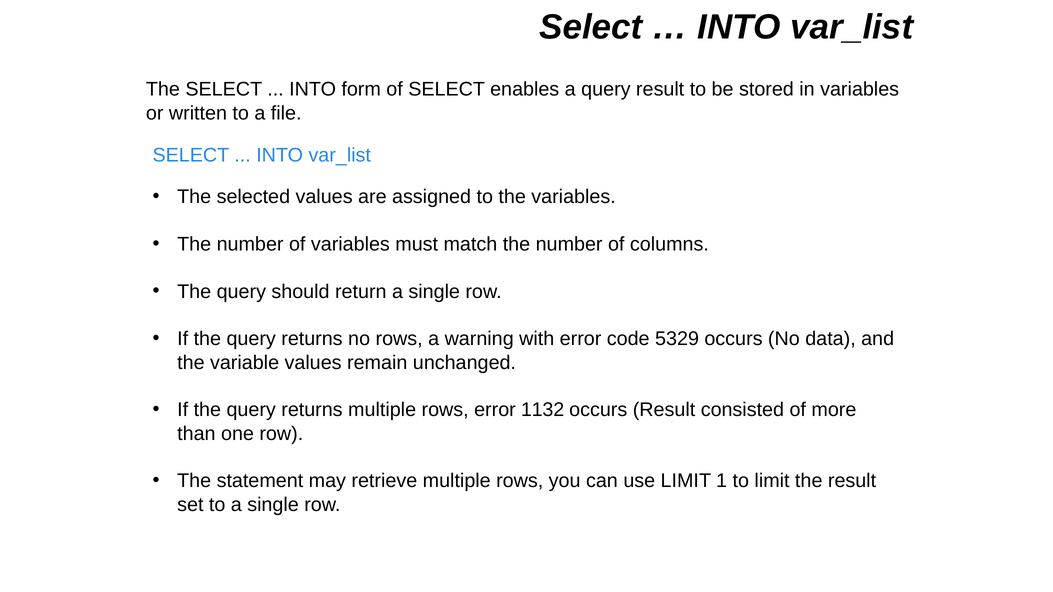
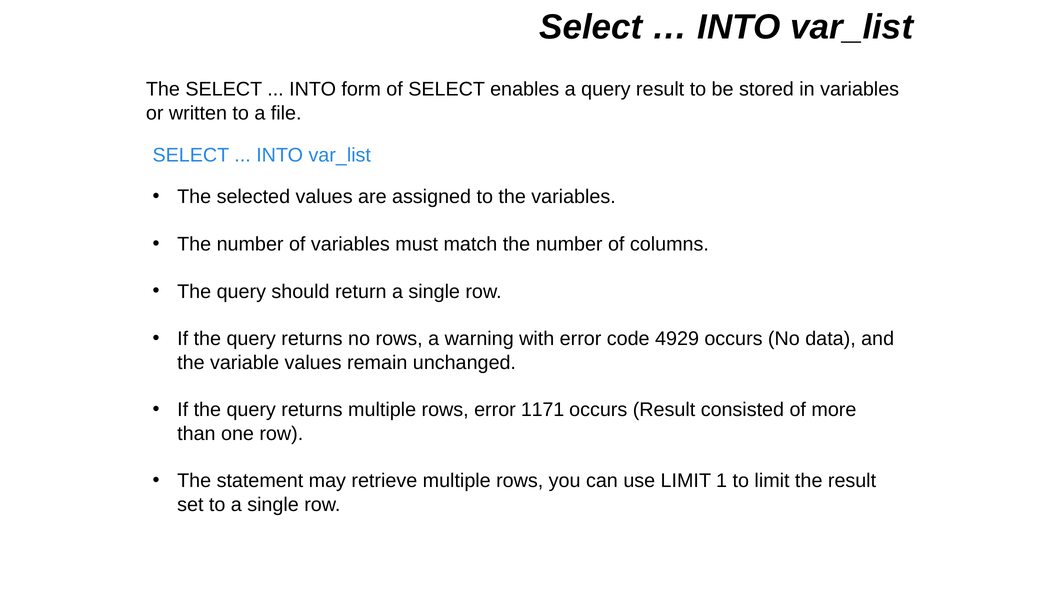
5329: 5329 -> 4929 (677, 339)
1132: 1132 -> 1171 (543, 410)
